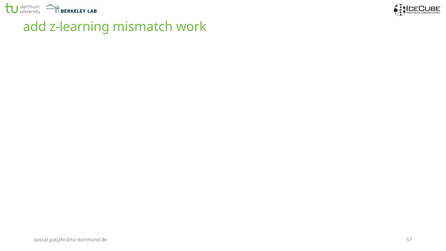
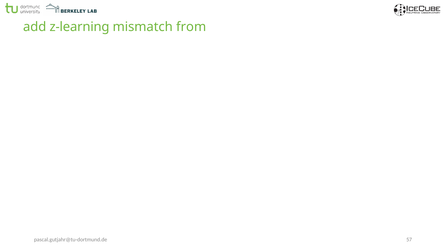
work: work -> from (191, 27)
